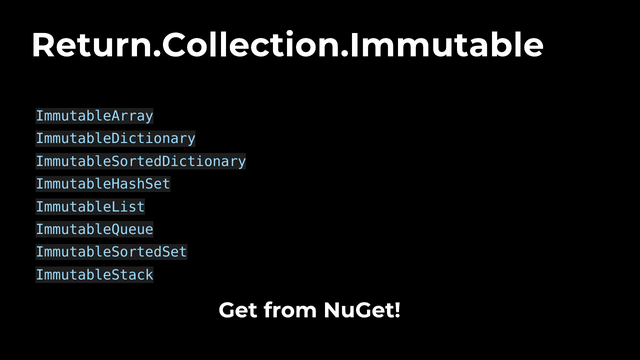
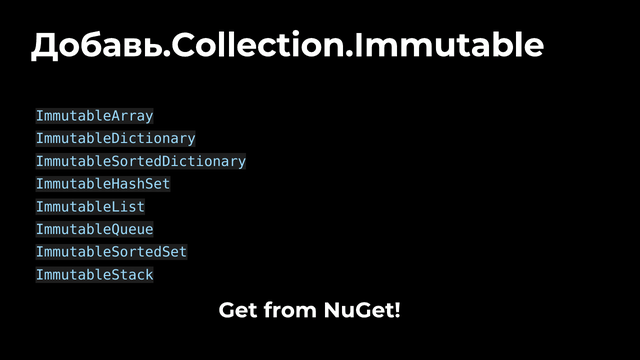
Return.Collection.Immutable: Return.Collection.Immutable -> Добавь.Collection.Immutable (288, 45)
